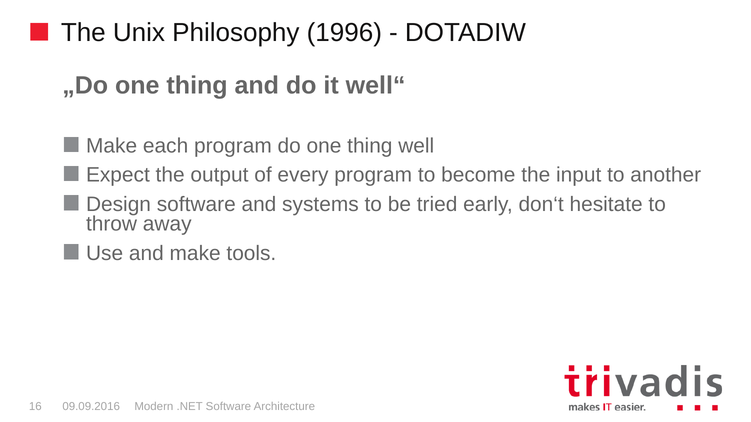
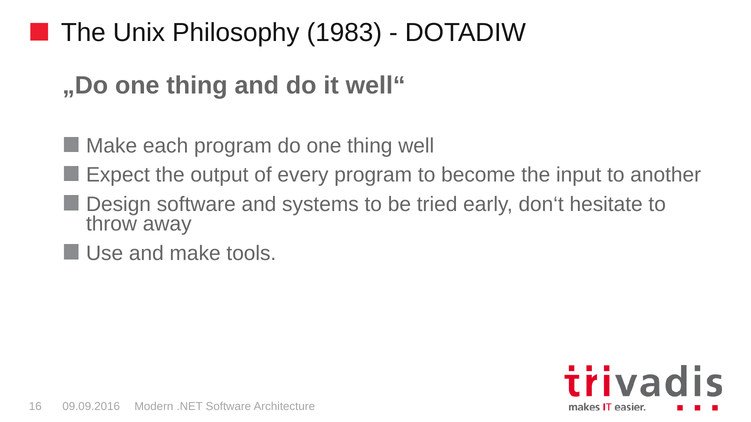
1996: 1996 -> 1983 (344, 33)
